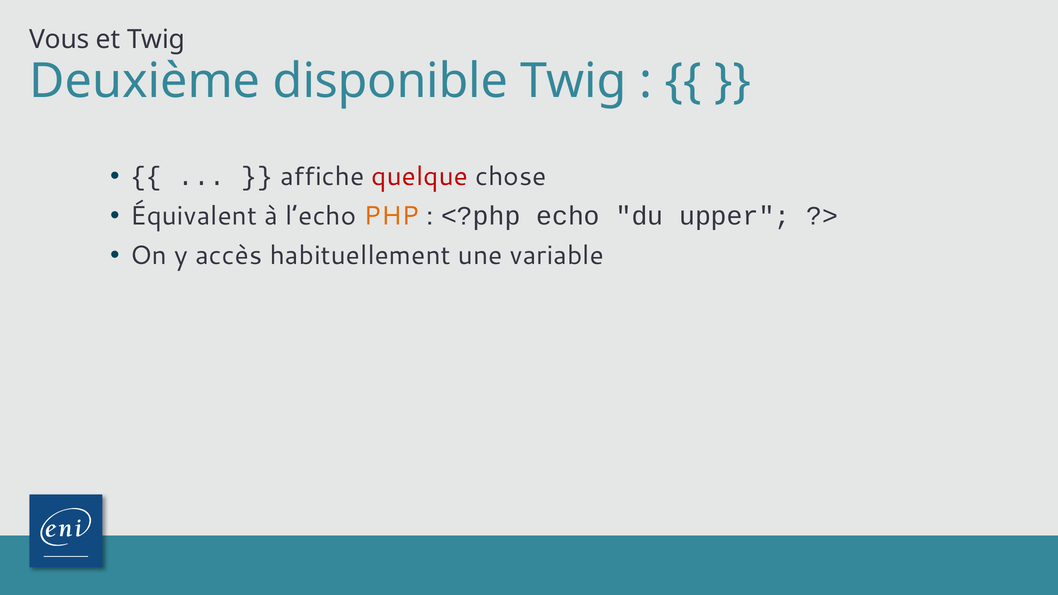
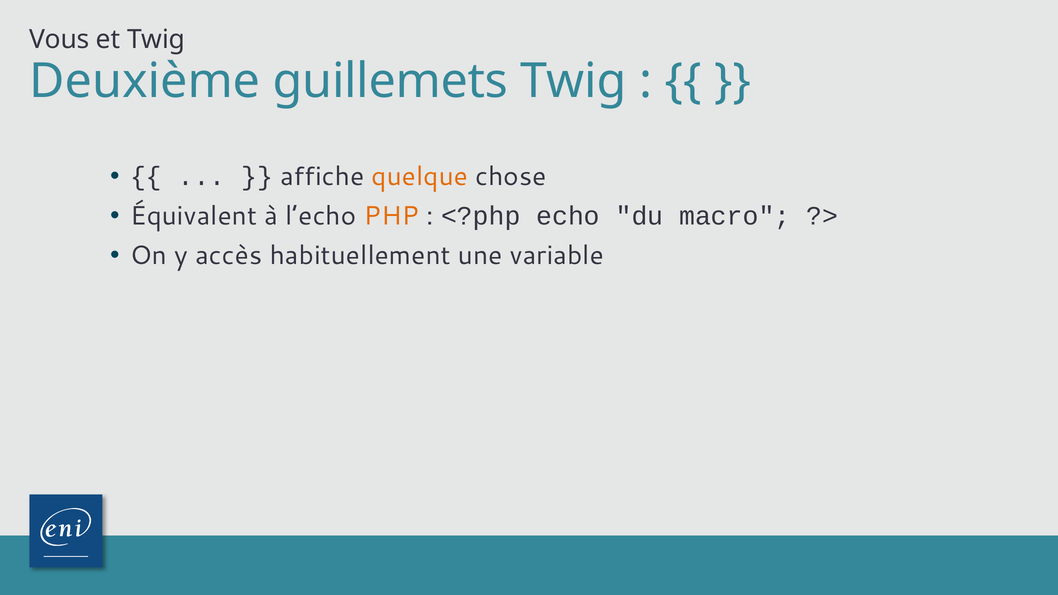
disponible: disponible -> guillemets (390, 81)
quelque colour: red -> orange (420, 177)
upper: upper -> macro (735, 216)
